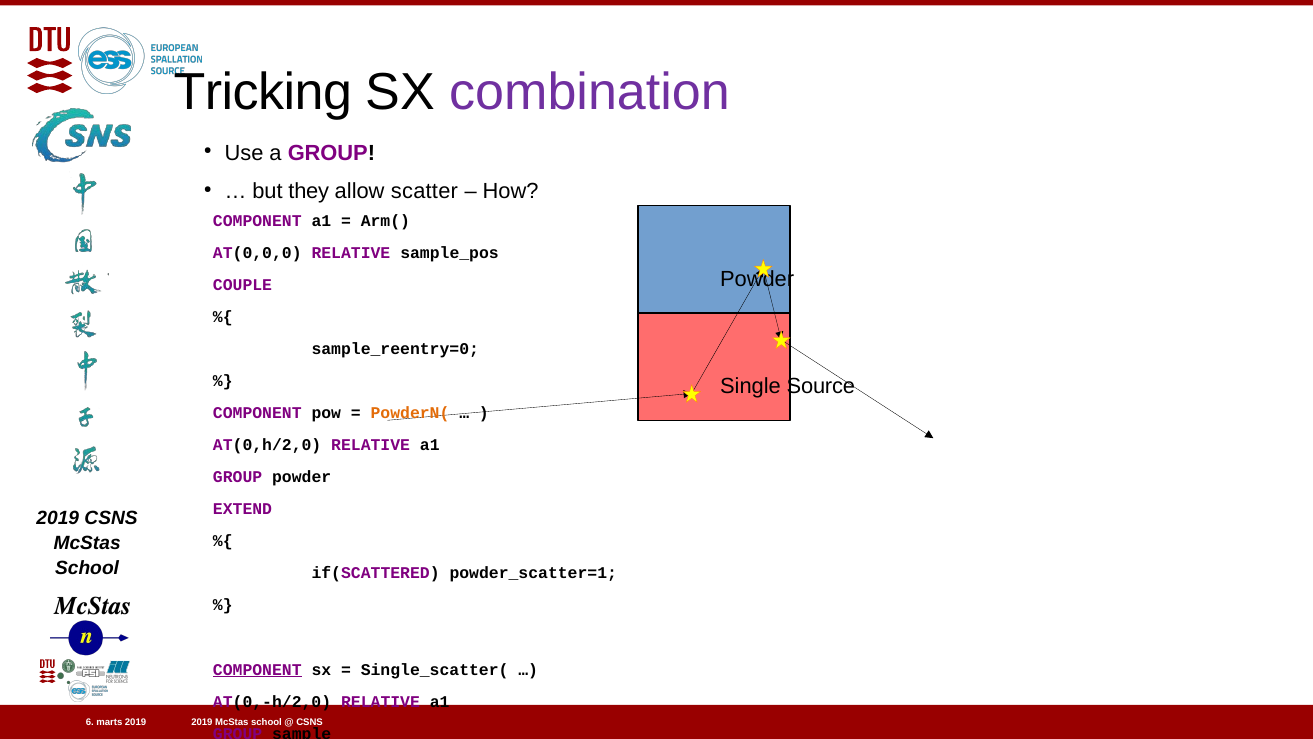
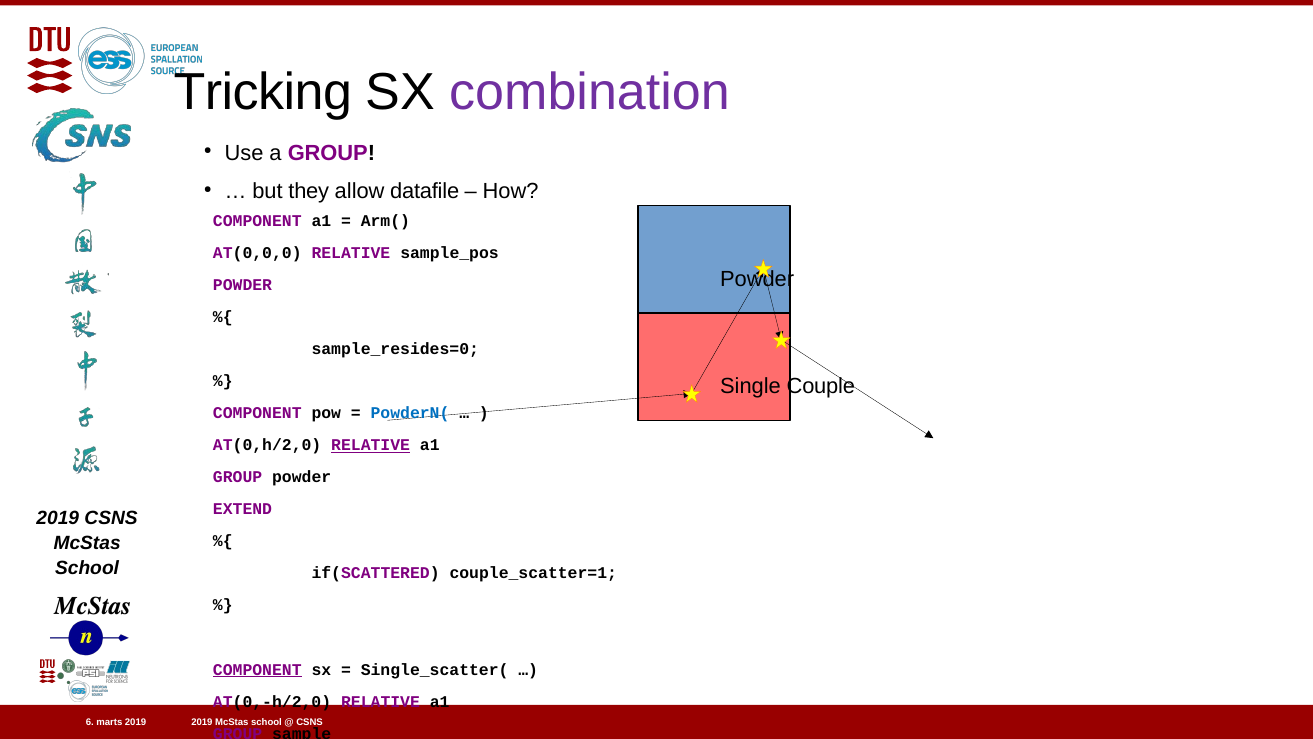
allow scatter: scatter -> datafile (425, 192)
COUPLE: COUPLE -> POWDER (243, 285)
sample_reentry=0: sample_reentry=0 -> sample_resides=0 (395, 349)
Source: Source -> Couple (821, 387)
PowderN( colour: orange -> blue (410, 413)
RELATIVE underline: none -> present (371, 446)
powder_scatter=1: powder_scatter=1 -> couple_scatter=1 (533, 574)
